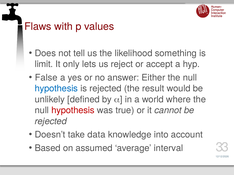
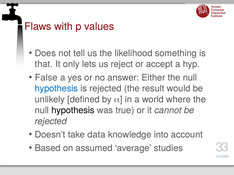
limit: limit -> that (44, 64)
hypothesis colour: red -> black (73, 111)
interval: interval -> studies (168, 149)
